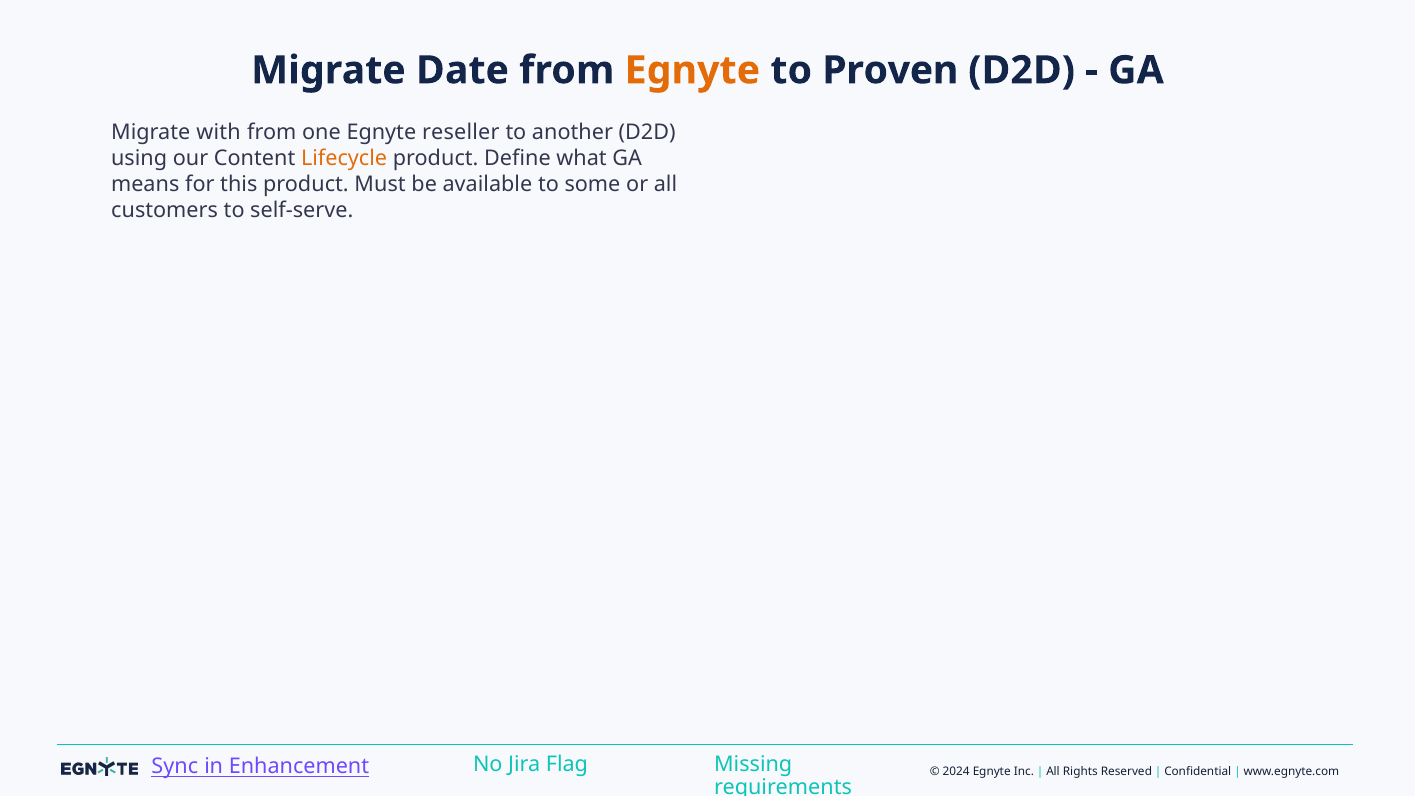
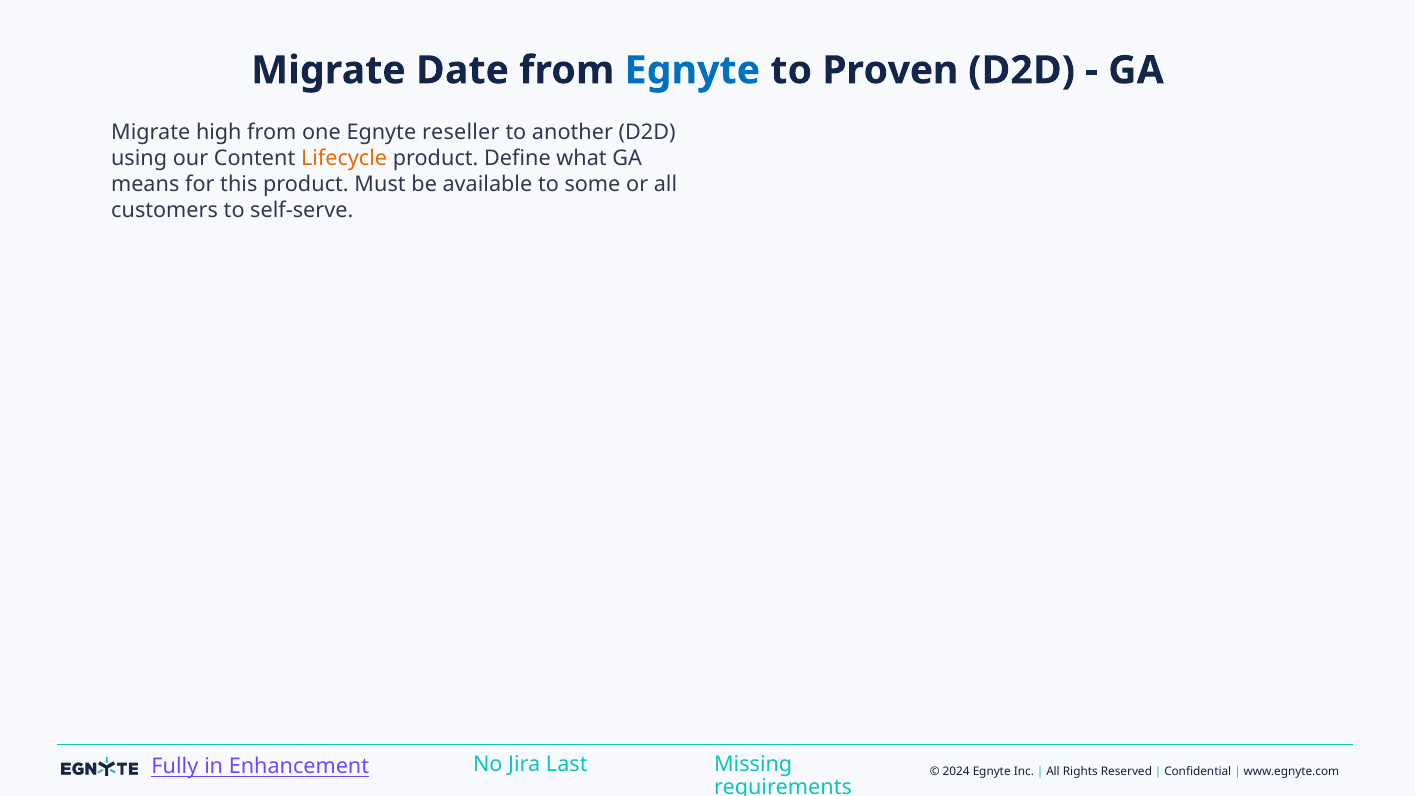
Egnyte colour: orange -> blue (692, 70)
with: with -> high (219, 132)
Sync: Sync -> Fully (175, 767)
Flag: Flag -> Last (567, 764)
